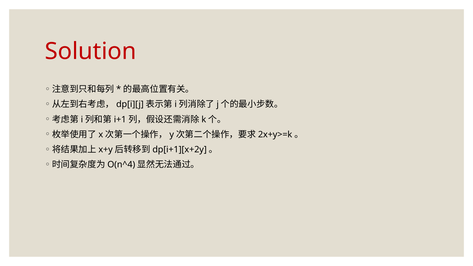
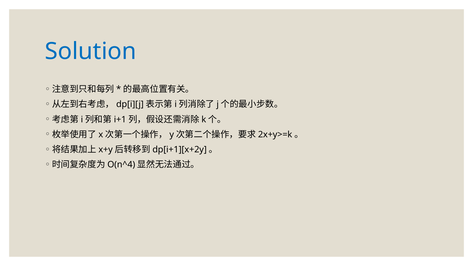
Solution colour: red -> blue (91, 51)
